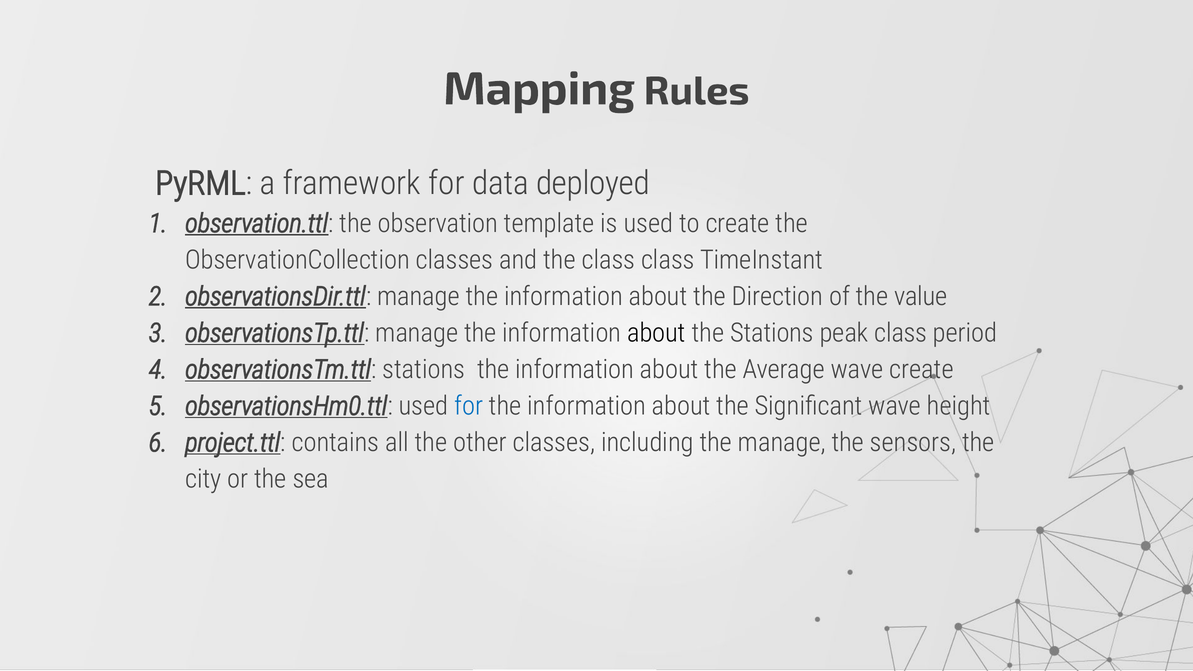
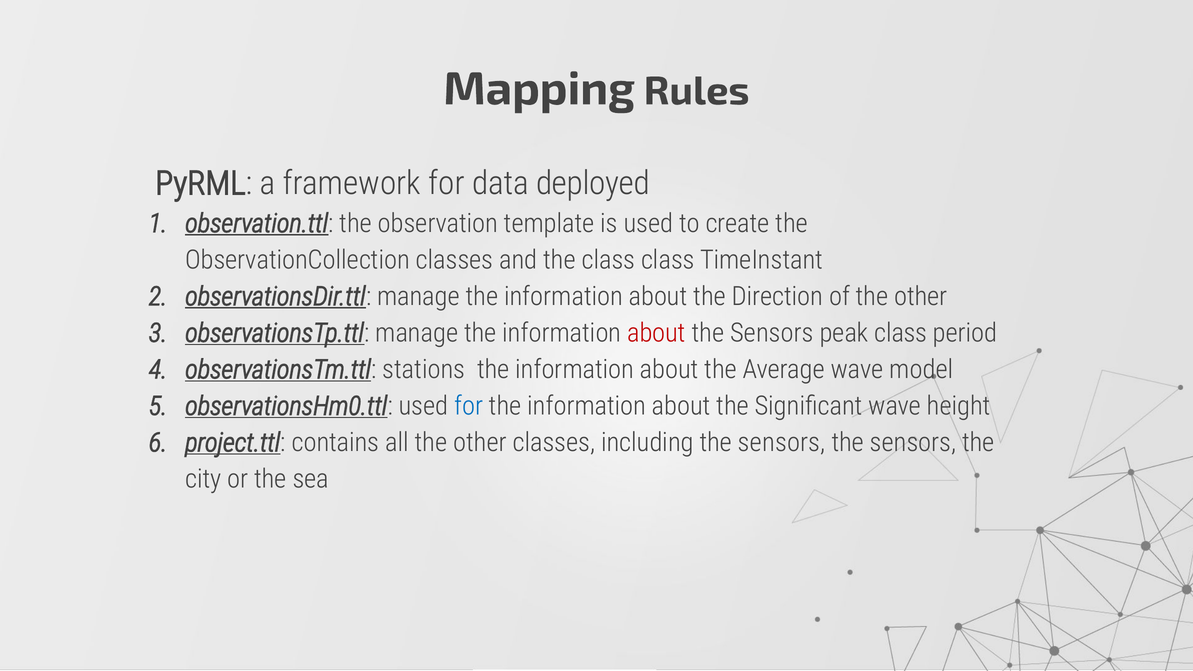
of the value: value -> other (921, 297)
about colour: black -> red (656, 333)
Stations: Stations -> Sensors (772, 333)
wave create: create -> model (921, 370)
including the manage: manage -> sensors (782, 443)
